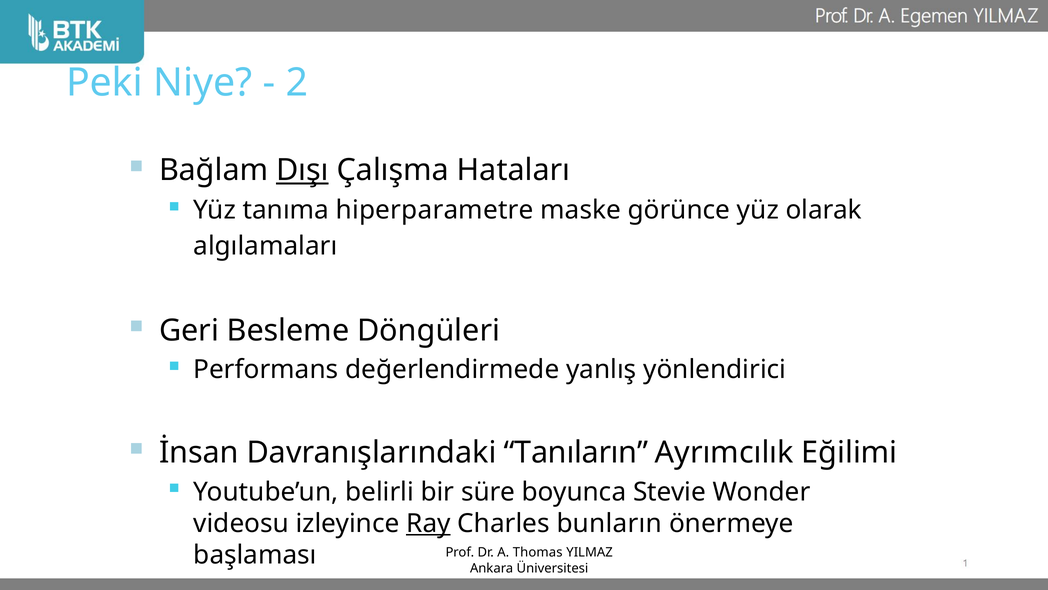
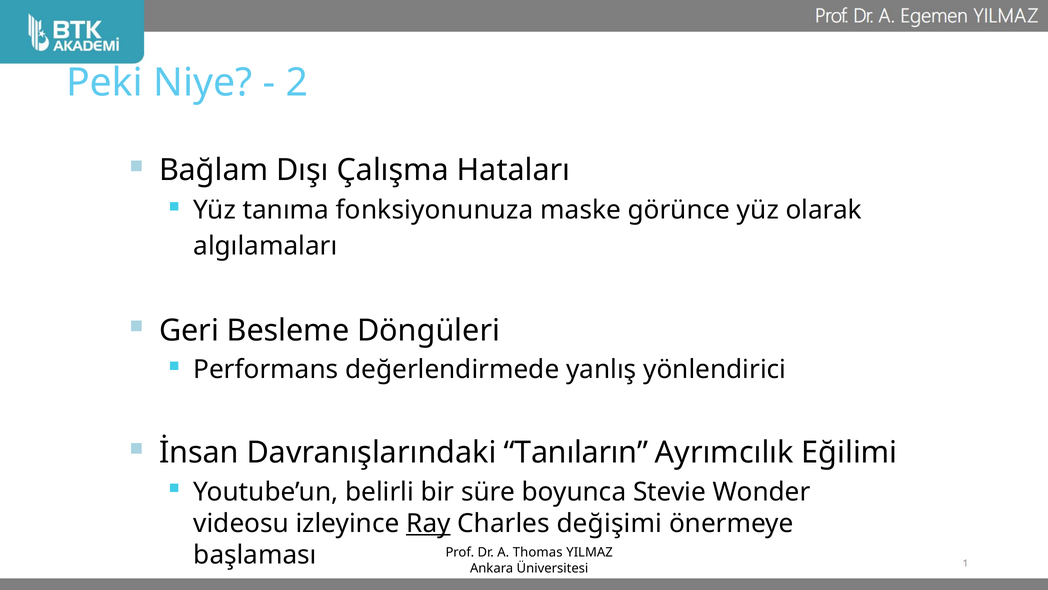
Dışı underline: present -> none (302, 170)
hiperparametre: hiperparametre -> fonksiyonunuza (435, 210)
bunların: bunların -> değişimi (609, 523)
